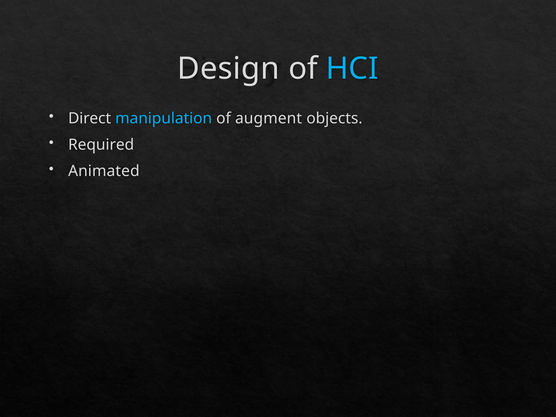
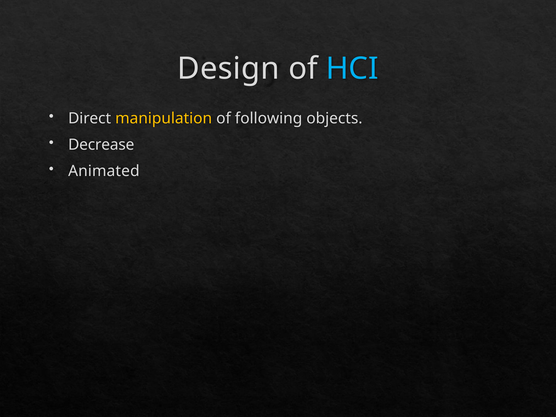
manipulation colour: light blue -> yellow (164, 118)
augment: augment -> following (269, 118)
Required: Required -> Decrease (101, 145)
